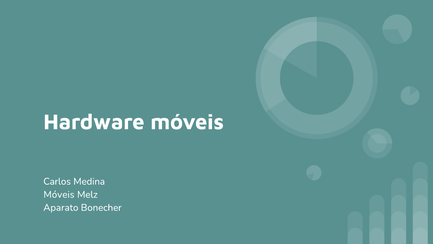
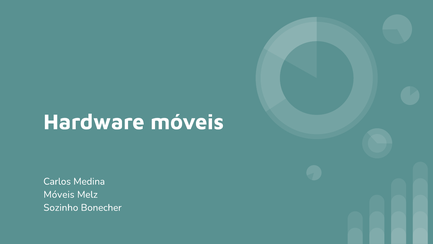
Aparato: Aparato -> Sozinho (61, 207)
